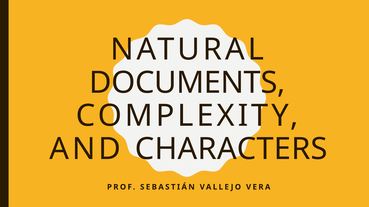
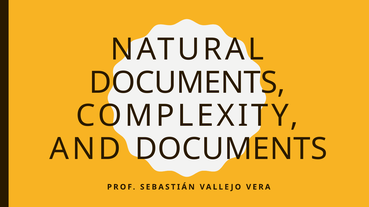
AND CHARACTERS: CHARACTERS -> DOCUMENTS (231, 149)
